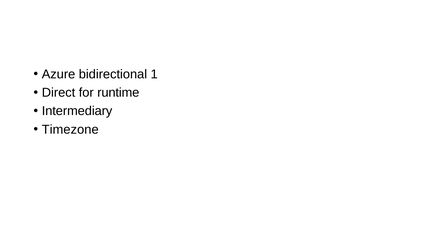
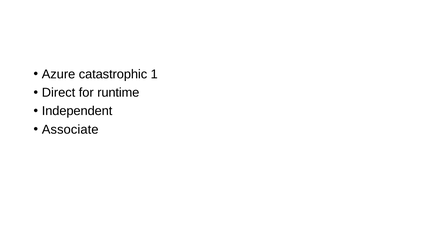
bidirectional: bidirectional -> catastrophic (113, 74)
Intermediary: Intermediary -> Independent (77, 111)
Timezone: Timezone -> Associate (70, 130)
